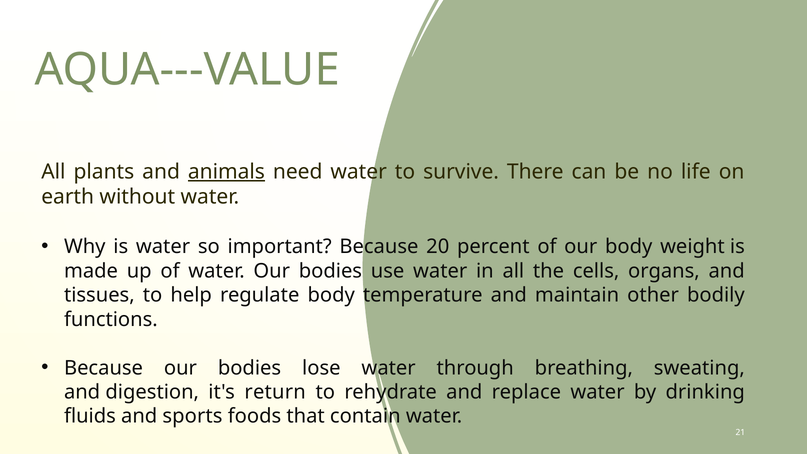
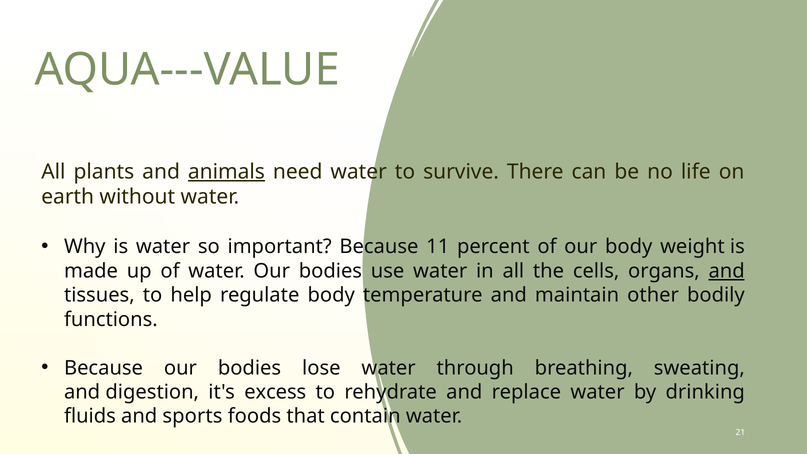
20: 20 -> 11 (438, 247)
and underline: none -> present (727, 271)
return: return -> excess (275, 392)
